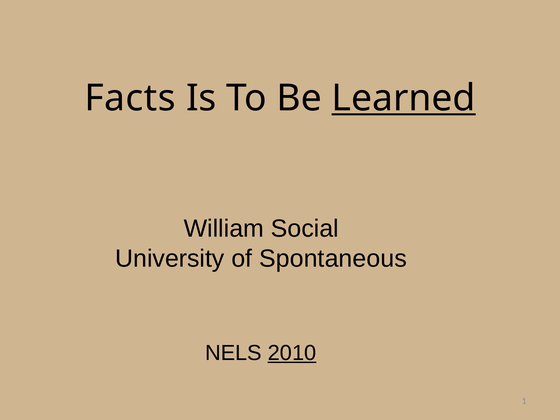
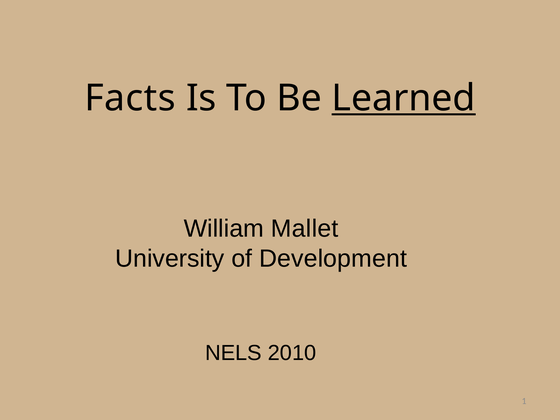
Social: Social -> Mallet (305, 229)
Spontaneous: Spontaneous -> Development (333, 259)
2010 underline: present -> none (292, 353)
